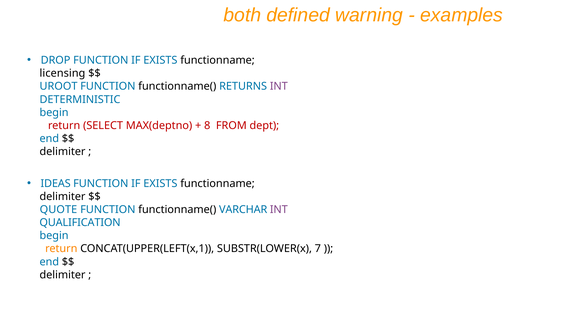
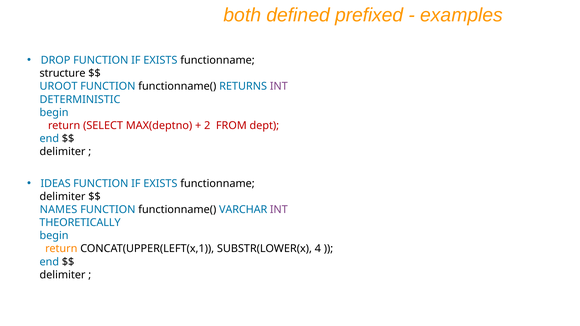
warning: warning -> prefixed (369, 15)
licensing: licensing -> structure (63, 73)
8: 8 -> 2 (207, 126)
QUOTE: QUOTE -> NAMES (58, 210)
QUALIFICATION: QUALIFICATION -> THEORETICALLY (80, 223)
7: 7 -> 4 (318, 249)
